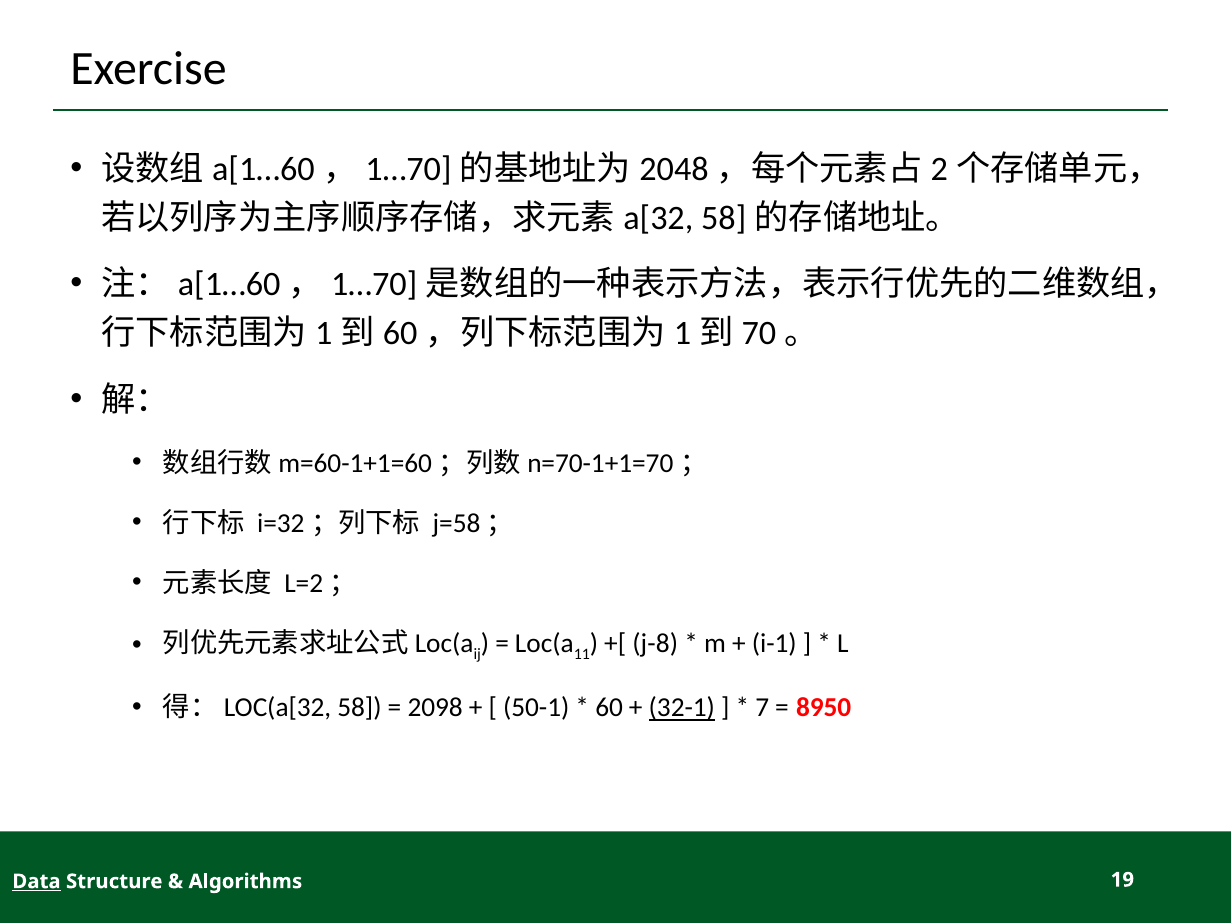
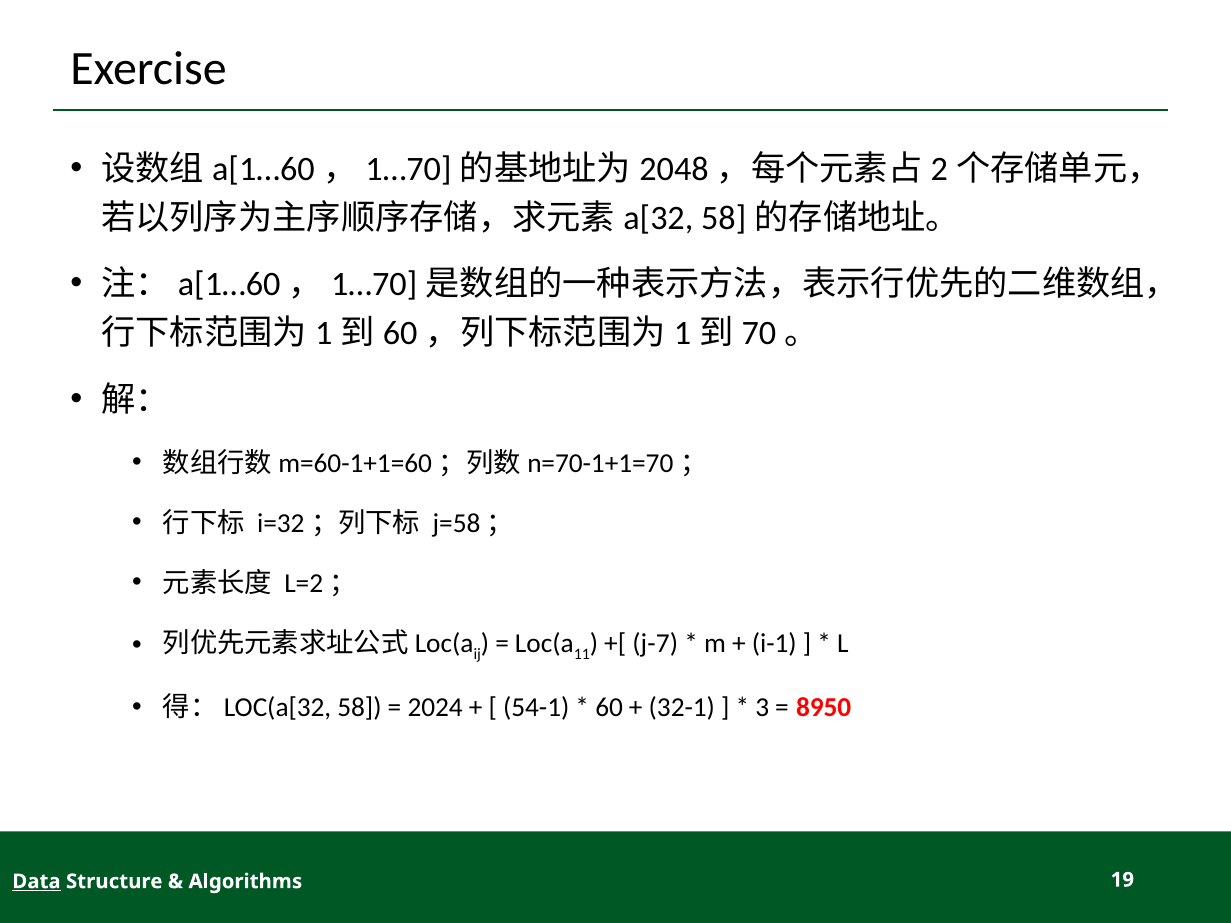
j-8: j-8 -> j-7 (655, 644)
2098: 2098 -> 2024 (435, 708)
50-1: 50-1 -> 54-1 (536, 708)
32-1 underline: present -> none (682, 708)
7: 7 -> 3 (762, 708)
